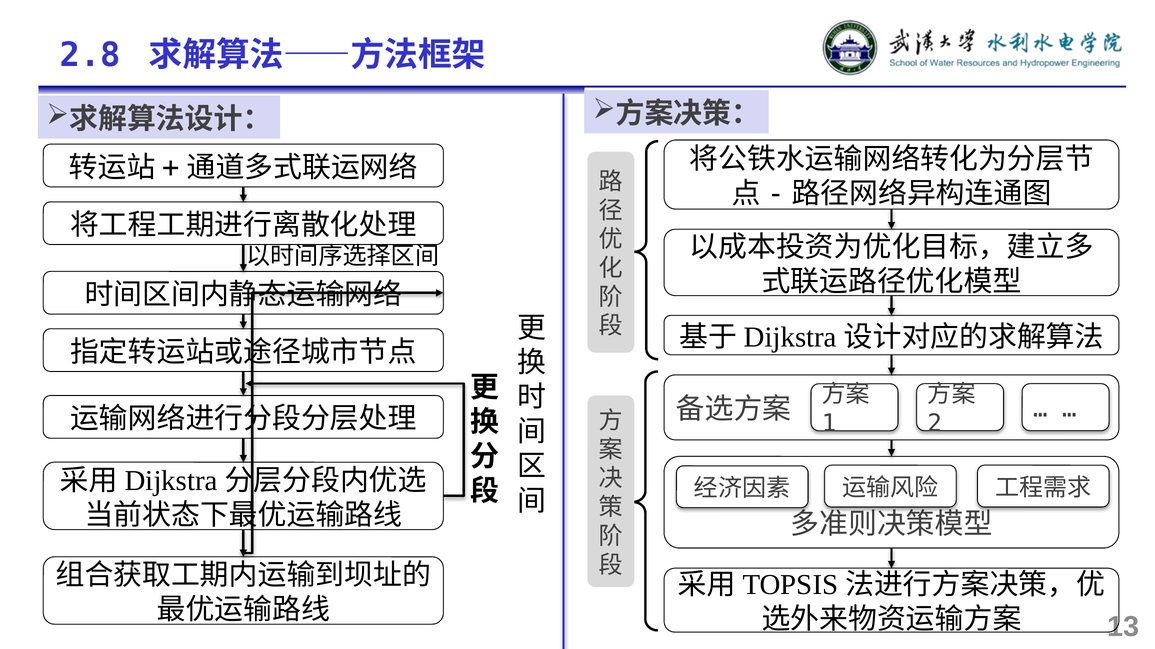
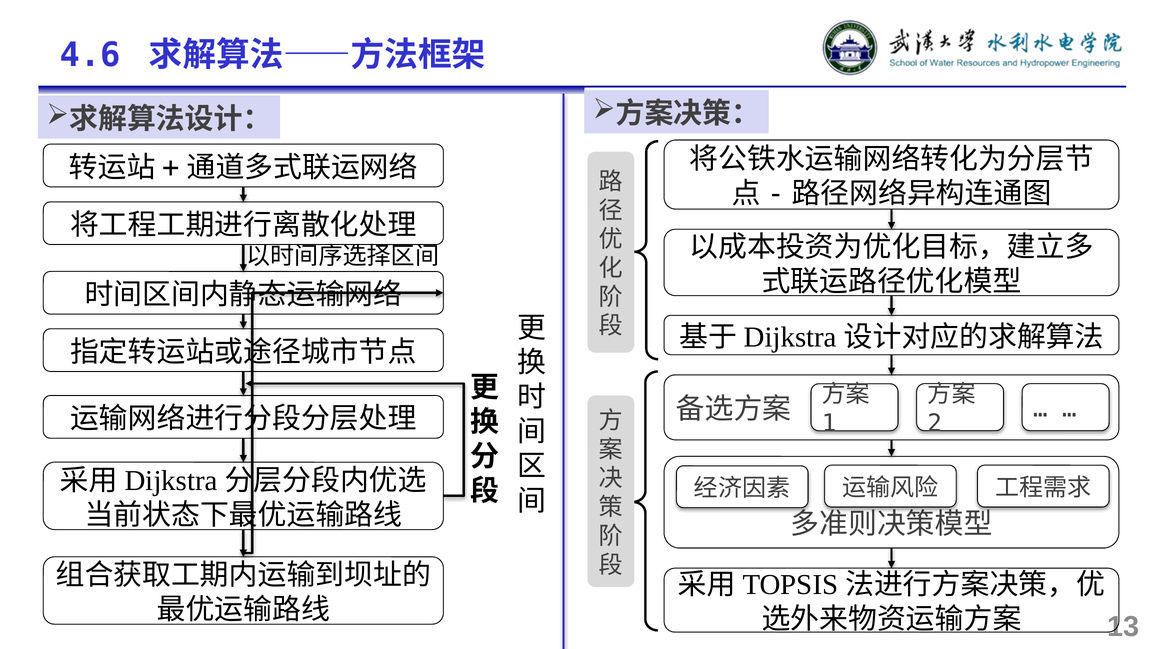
2.8: 2.8 -> 4.6 (90, 55)
